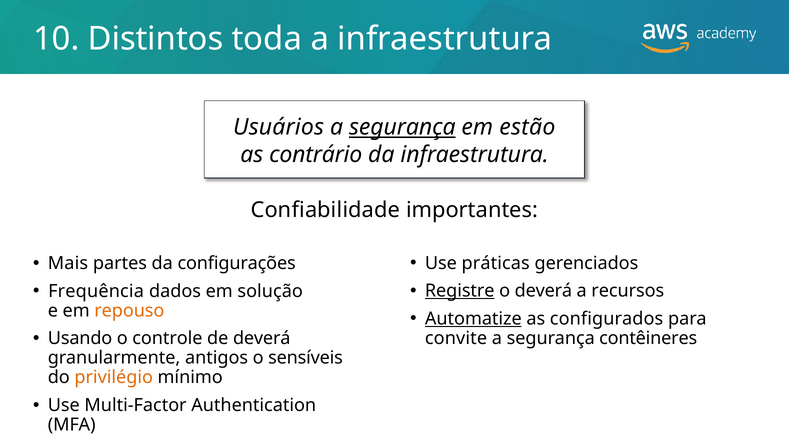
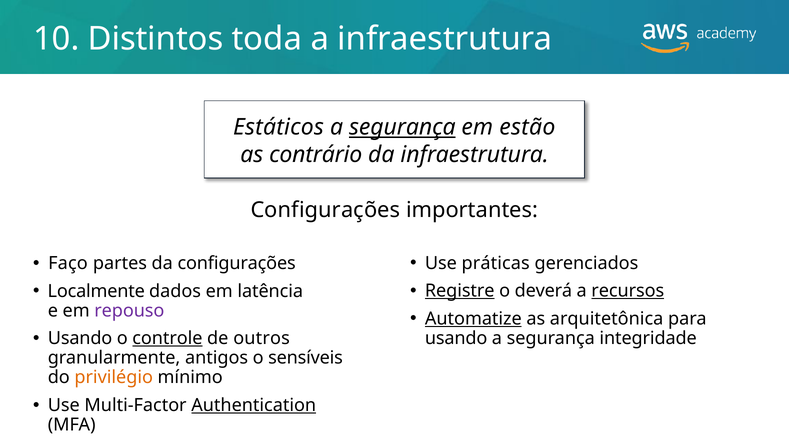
Usuários: Usuários -> Estáticos (278, 127)
Confiabilidade: Confiabilidade -> Configurações (325, 210)
Mais: Mais -> Faço (68, 263)
recursos underline: none -> present (628, 291)
Frequência: Frequência -> Localmente (96, 291)
solução: solução -> latência (270, 291)
repouso colour: orange -> purple (129, 311)
configurados: configurados -> arquitetônica (607, 318)
controle underline: none -> present (167, 338)
de deverá: deverá -> outros (262, 338)
convite: convite -> usando (456, 338)
contêineres: contêineres -> integridade (648, 338)
Authentication underline: none -> present (254, 405)
